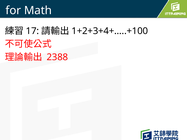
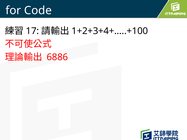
Math: Math -> Code (38, 10)
2388: 2388 -> 6886 (57, 57)
